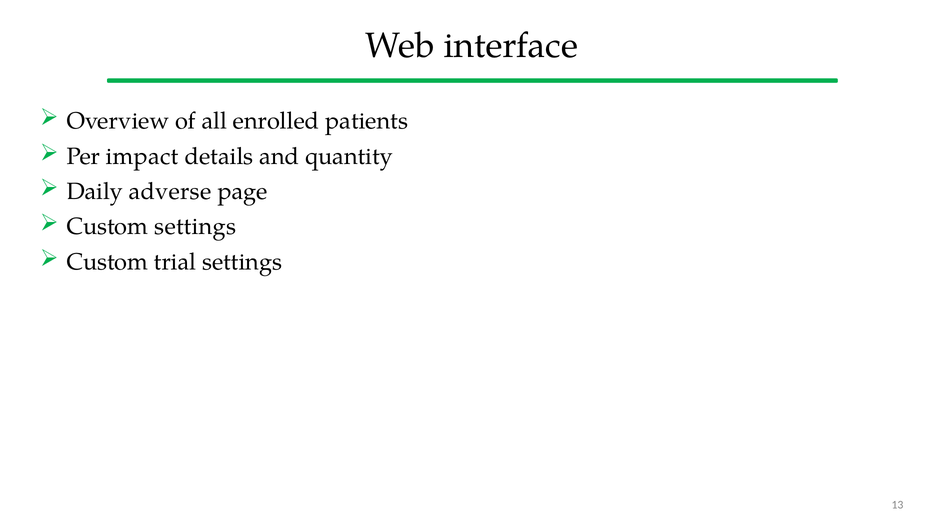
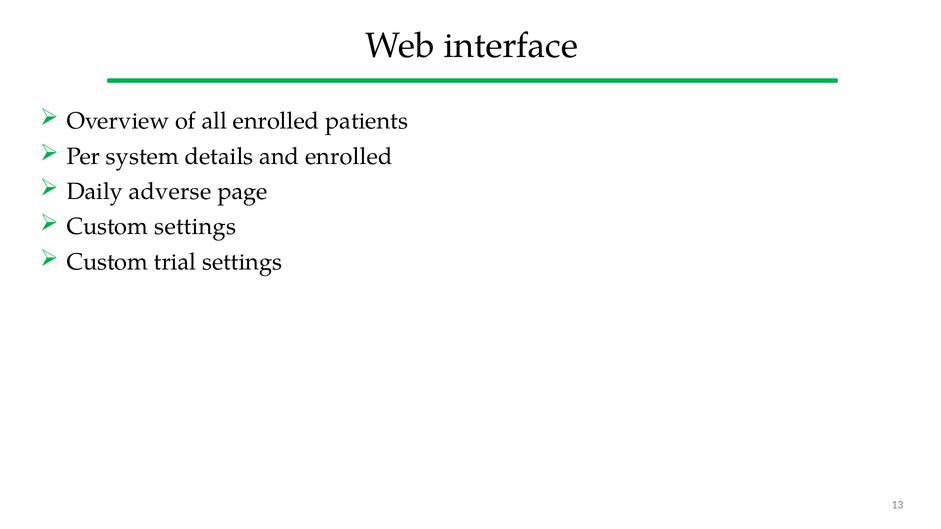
impact: impact -> system (142, 156)
and quantity: quantity -> enrolled (349, 156)
